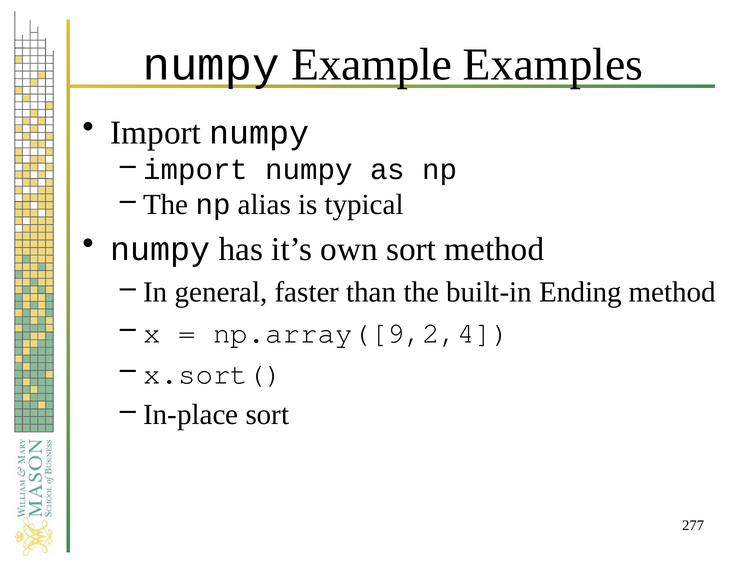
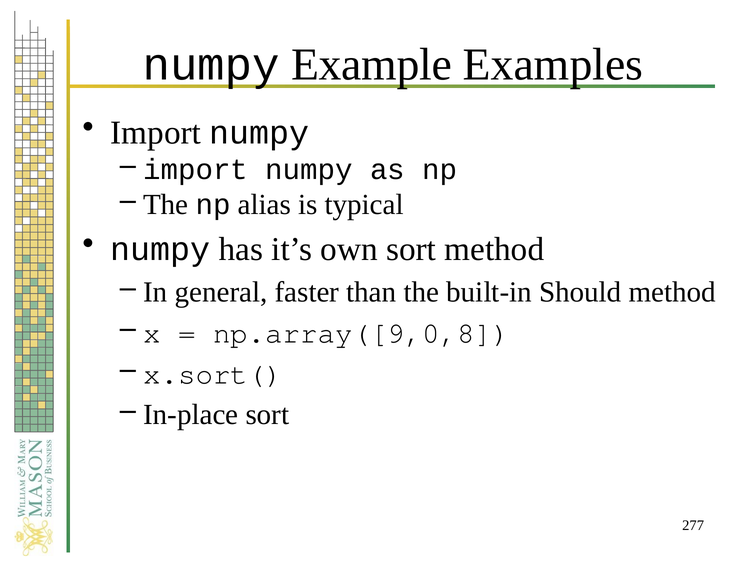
Ending: Ending -> Should (580, 292)
np.array([9,2,4: np.array([9,2,4 -> np.array([9,0,8 (361, 333)
